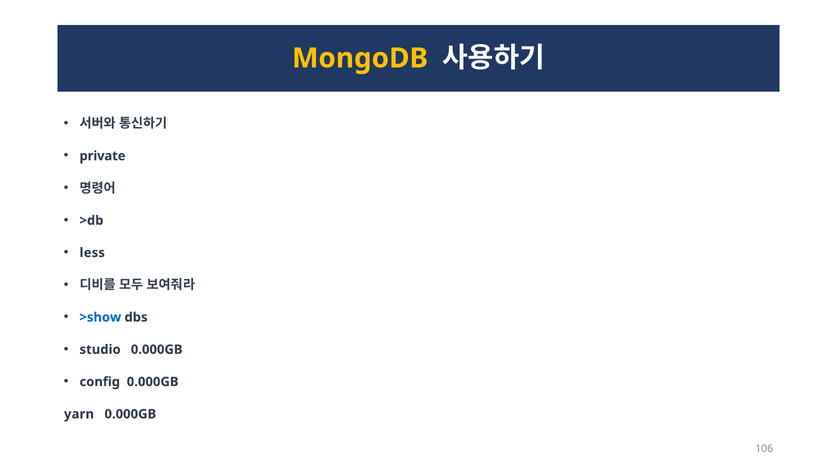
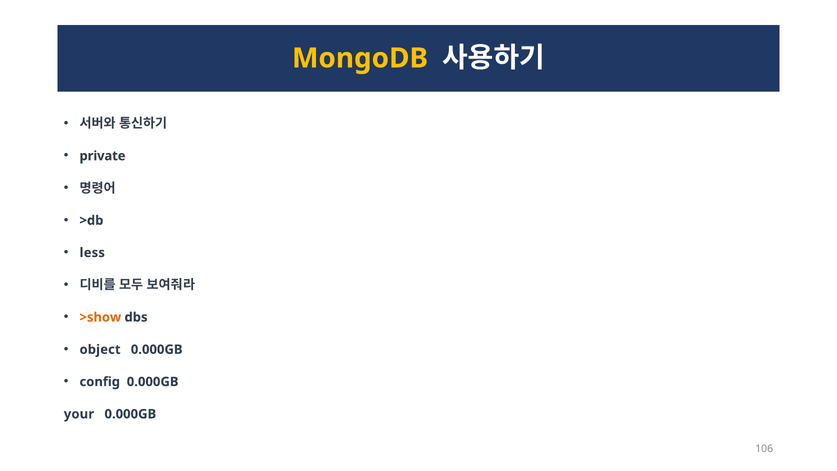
>show colour: blue -> orange (100, 317)
studio: studio -> object (100, 349)
yarn: yarn -> your (79, 414)
